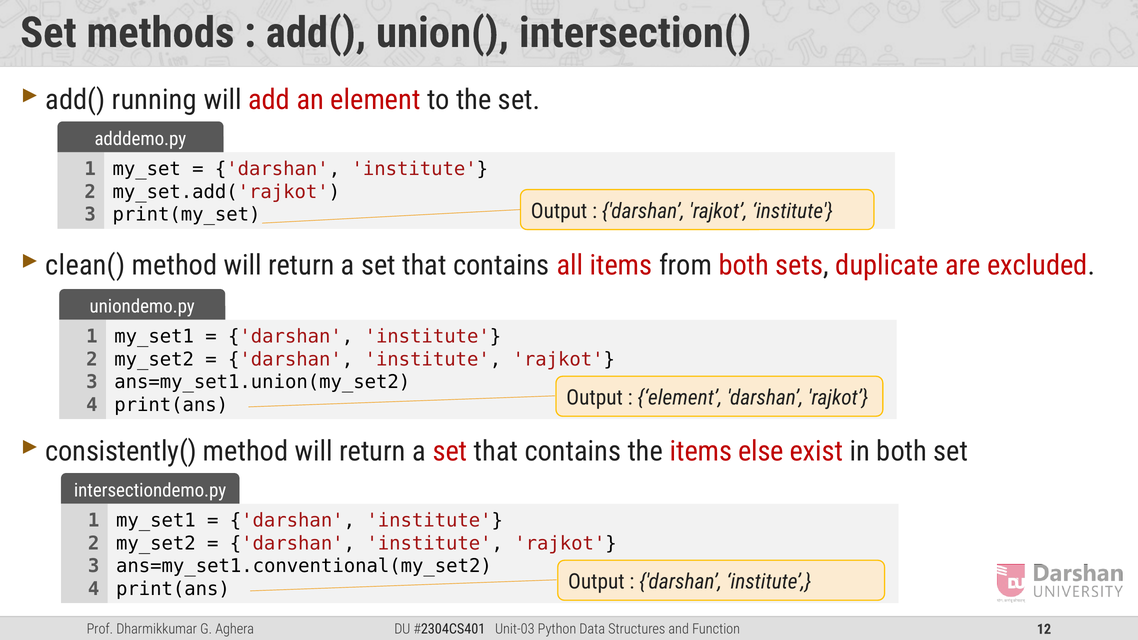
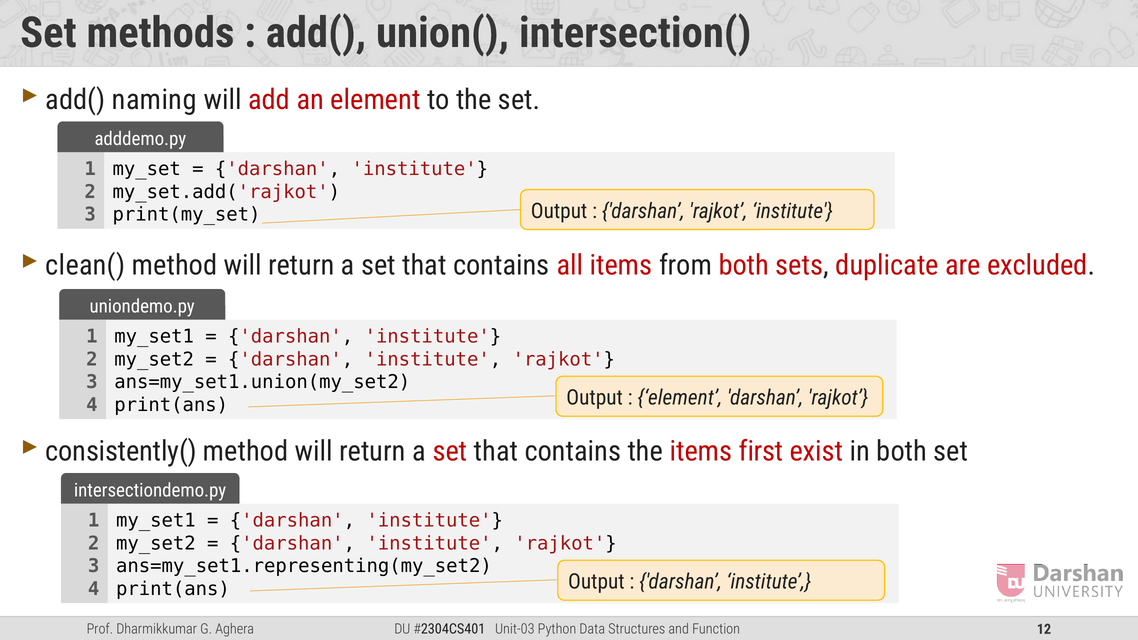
running: running -> naming (154, 100)
else: else -> first (761, 452)
ans=my_set1.conventional(my_set2: ans=my_set1.conventional(my_set2 -> ans=my_set1.representing(my_set2 (304, 566)
